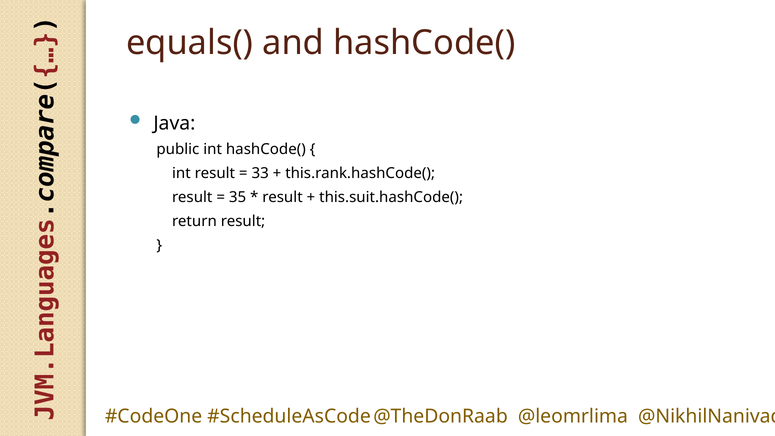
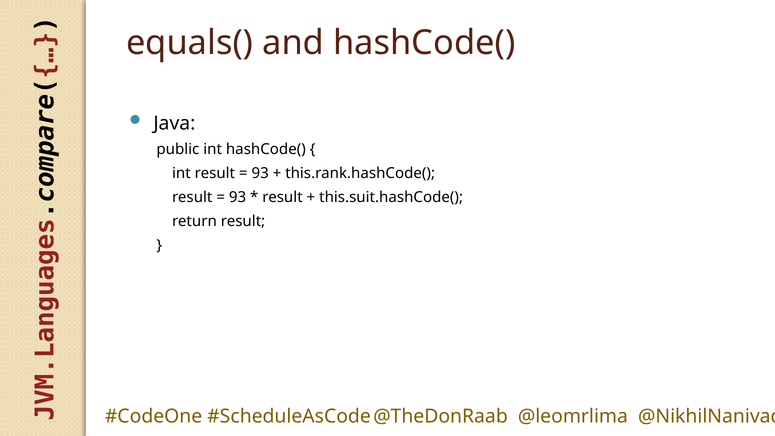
33: 33 -> 93 (260, 173)
35: 35 -> 93 (238, 197)
